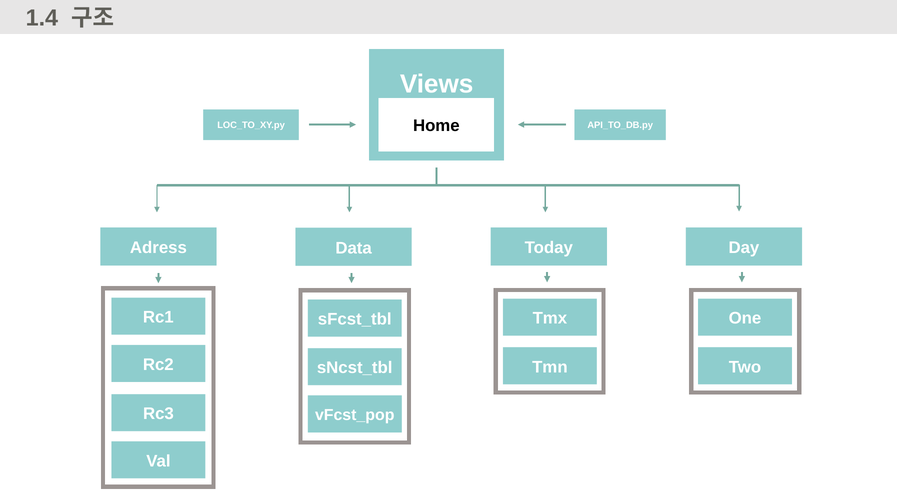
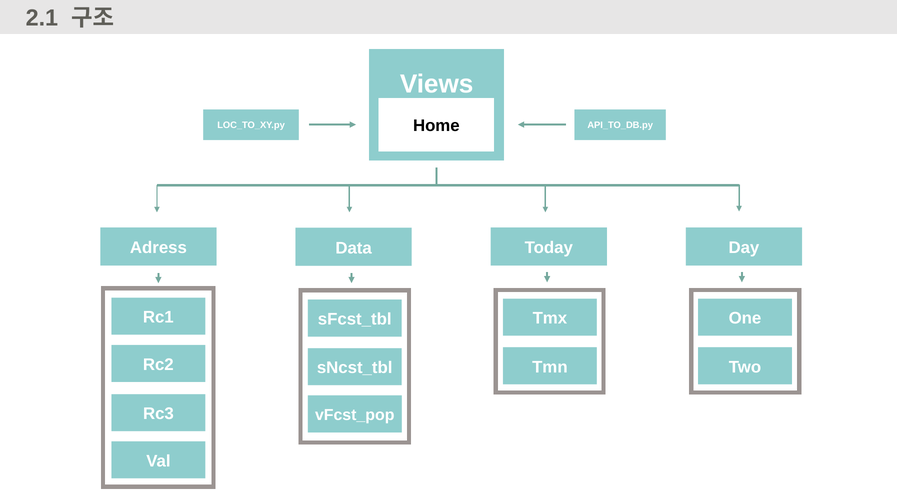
1.4: 1.4 -> 2.1 (42, 18)
